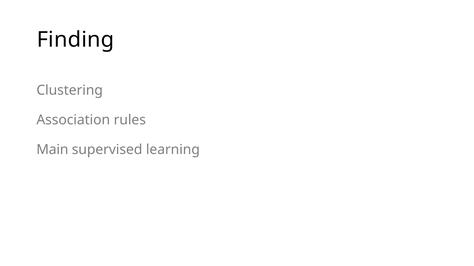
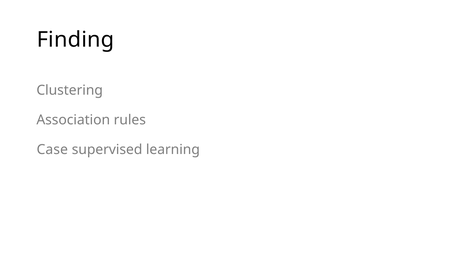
Main: Main -> Case (52, 150)
